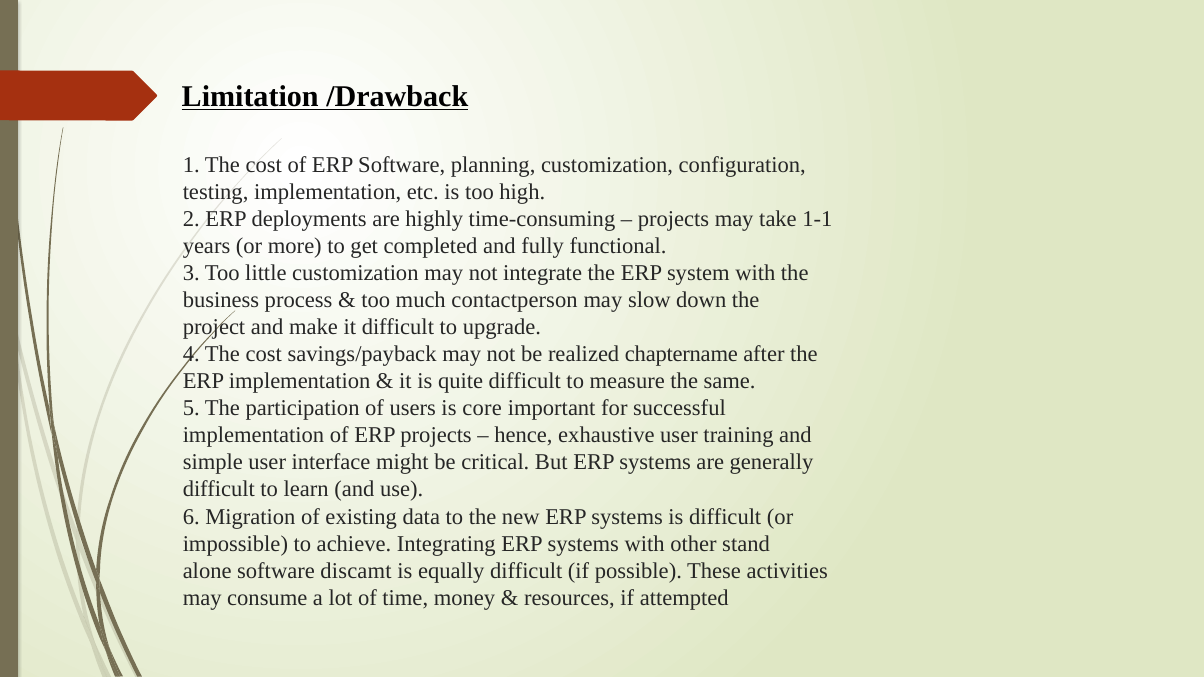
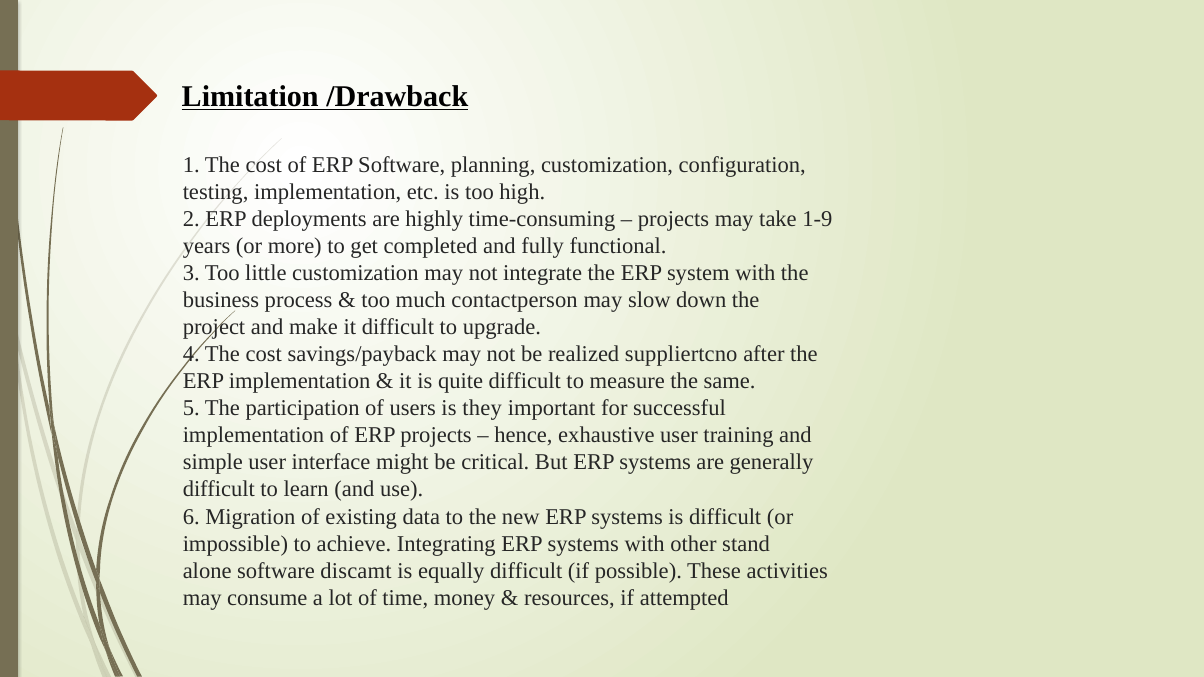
1-1: 1-1 -> 1-9 (817, 219)
chaptername: chaptername -> suppliertcno (681, 354)
core: core -> they (482, 408)
